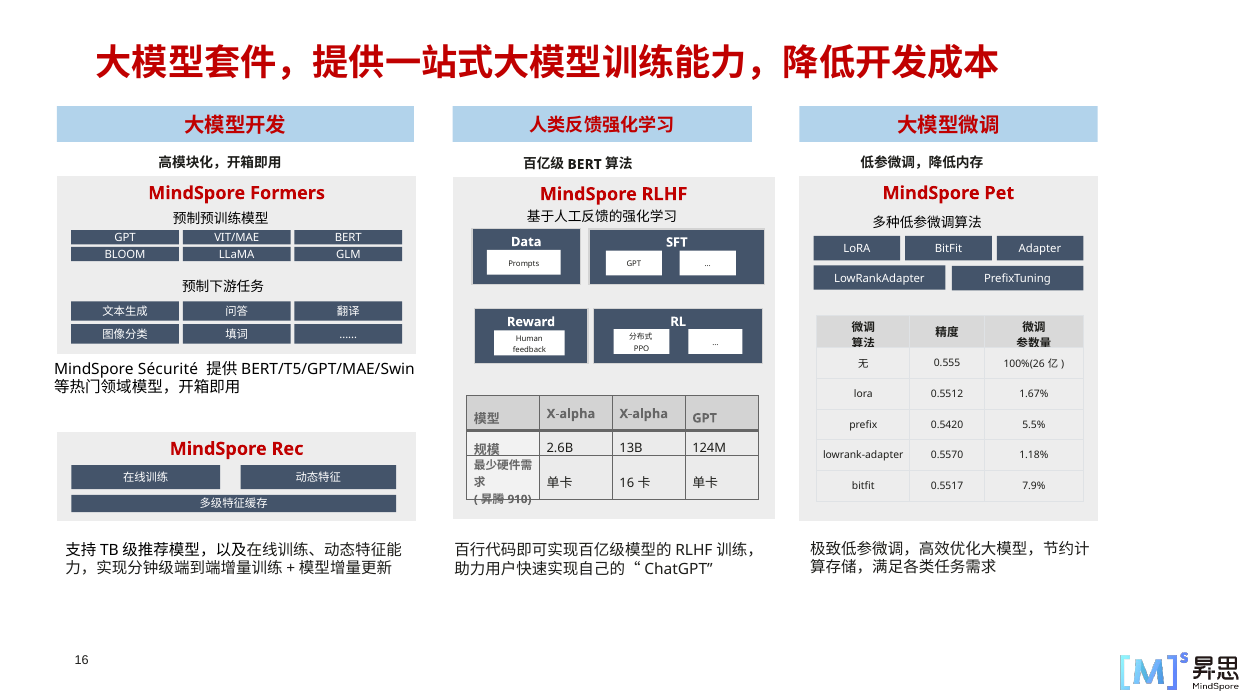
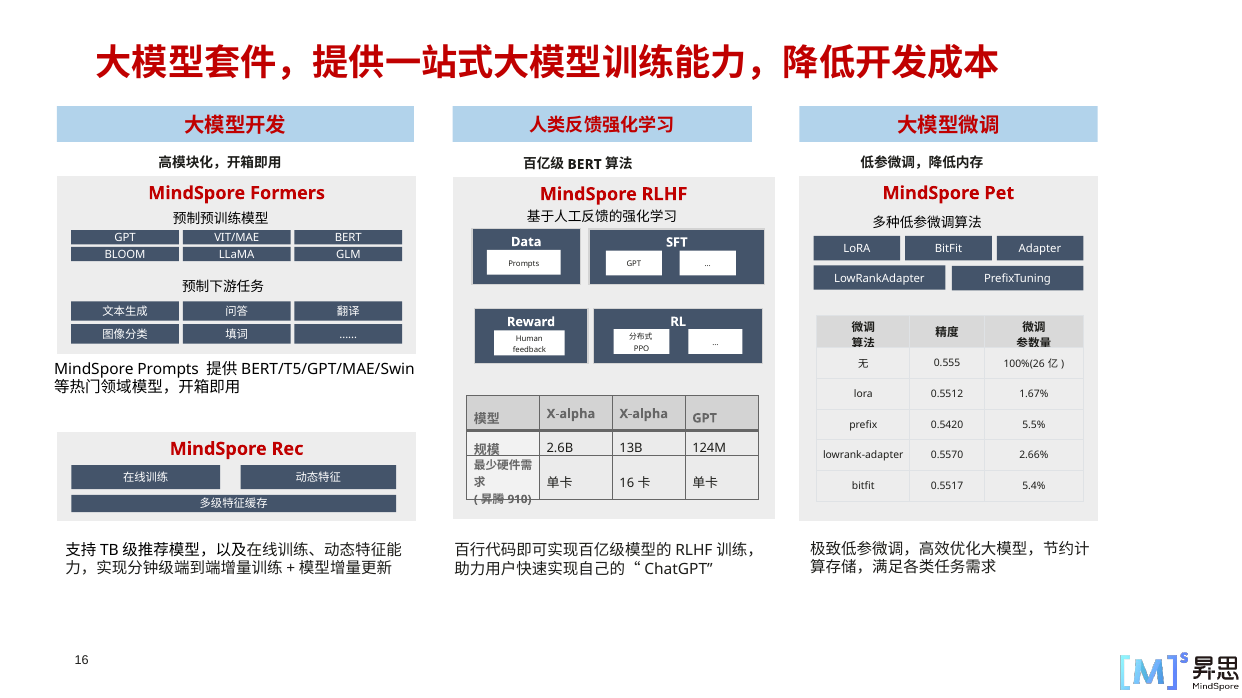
MindSpore Sécurité: Sécurité -> Prompts (168, 369)
1.18%: 1.18% -> 2.66% (1034, 456)
7.9%: 7.9% -> 5.4% (1034, 487)
